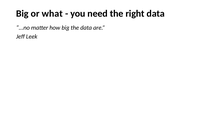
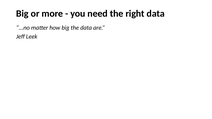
what: what -> more (52, 14)
